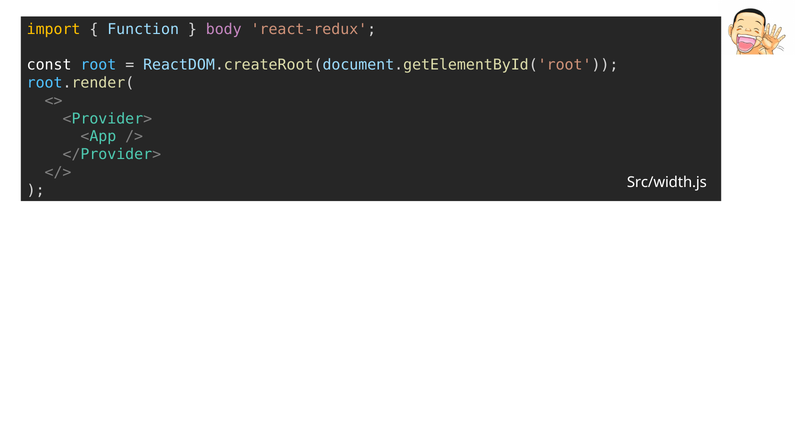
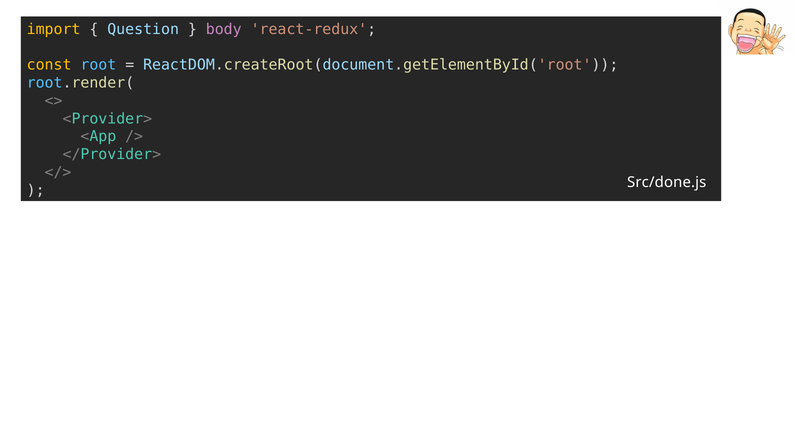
Function: Function -> Question (143, 29)
const colour: white -> yellow (49, 65)
Src/width.js: Src/width.js -> Src/done.js (667, 182)
